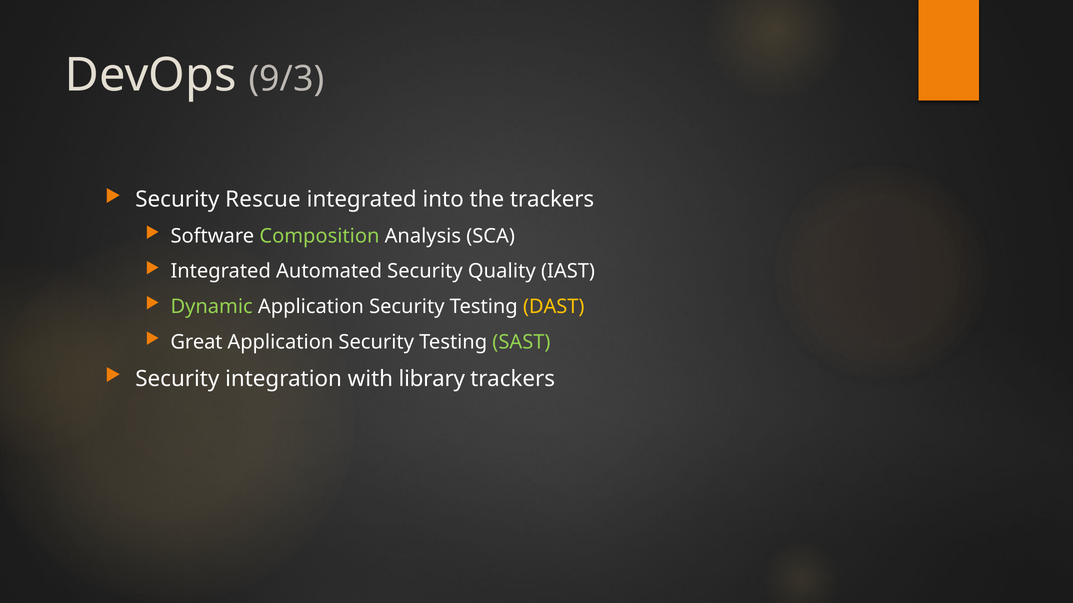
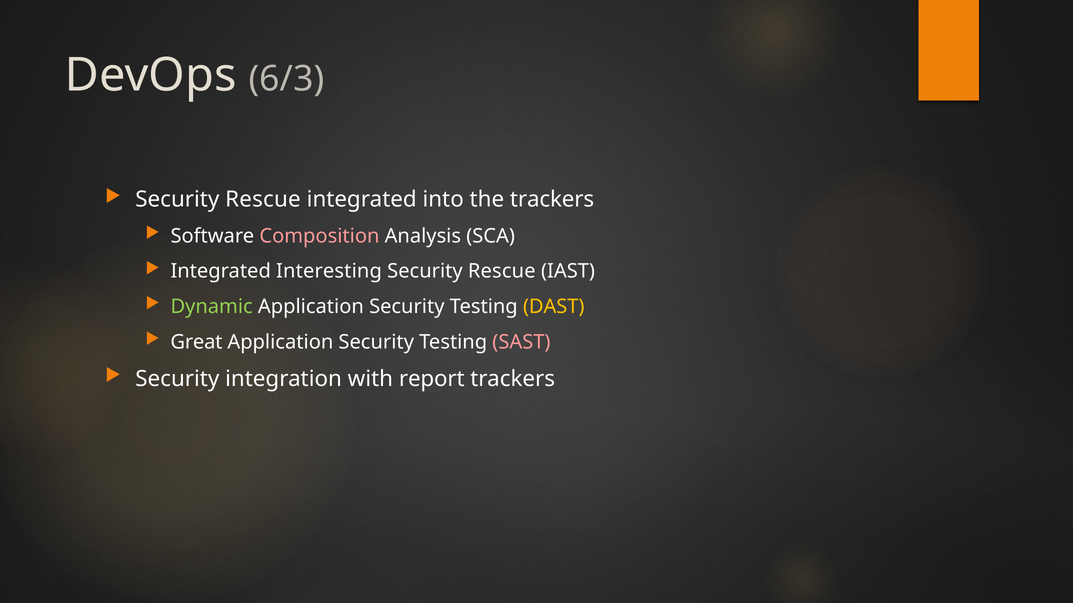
9/3: 9/3 -> 6/3 (286, 79)
Composition colour: light green -> pink (319, 236)
Automated: Automated -> Interesting (329, 272)
Quality: Quality -> Rescue (502, 272)
SAST colour: light green -> pink (521, 342)
library: library -> report (432, 379)
